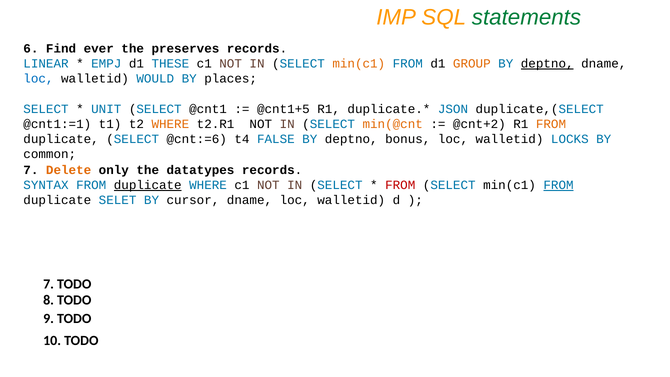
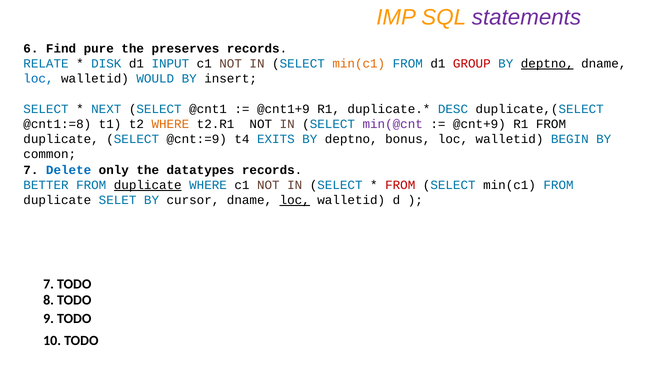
statements colour: green -> purple (526, 17)
ever: ever -> pure (99, 49)
LINEAR: LINEAR -> RELATE (46, 64)
EMPJ: EMPJ -> DISK (106, 64)
THESE: THESE -> INPUT (170, 64)
GROUP colour: orange -> red (472, 64)
places: places -> insert (231, 79)
UNIT: UNIT -> NEXT (106, 109)
@cnt1+5: @cnt1+5 -> @cnt1+9 (283, 109)
JSON: JSON -> DESC (453, 109)
@cnt1:=1: @cnt1:=1 -> @cnt1:=8 (57, 124)
min(@cnt colour: orange -> purple (393, 124)
@cnt+2: @cnt+2 -> @cnt+9 (479, 124)
FROM colour: orange -> black (551, 124)
@cnt:=6: @cnt:=6 -> @cnt:=9 (197, 139)
FALSE: FALSE -> EXITS (276, 139)
LOCKS: LOCKS -> BEGIN (570, 139)
Delete colour: orange -> blue (69, 170)
SYNTAX: SYNTAX -> BETTER (46, 185)
FROM underline: present -> none (559, 185)
loc underline: none -> present (295, 200)
